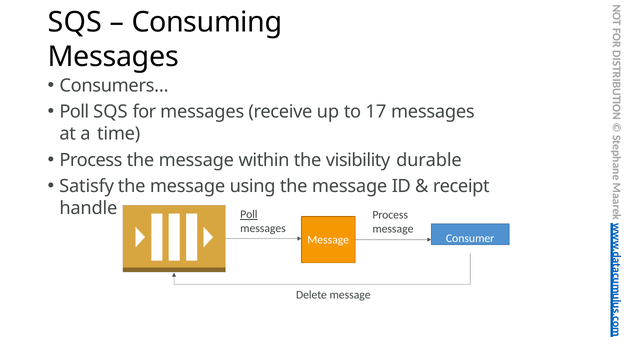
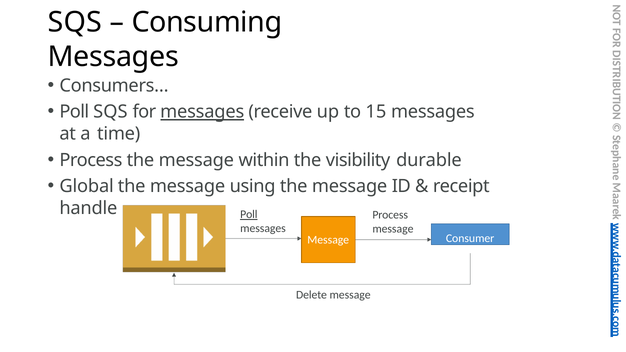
messages underline: none -> present (202, 112)
17: 17 -> 15 (376, 112)
Satisfy: Satisfy -> Global (87, 186)
